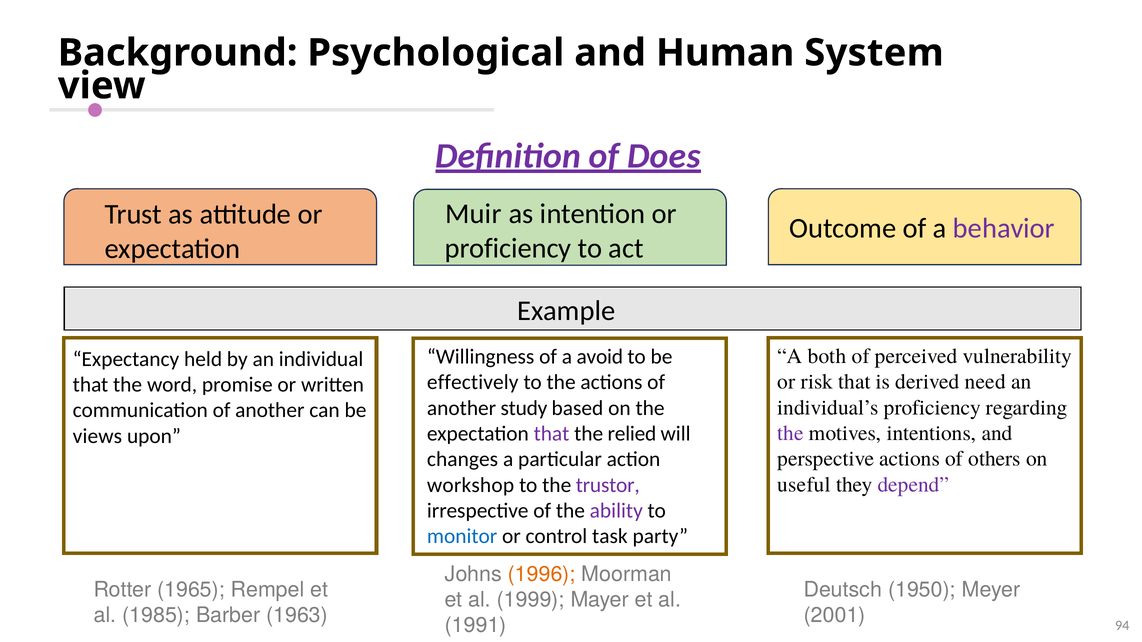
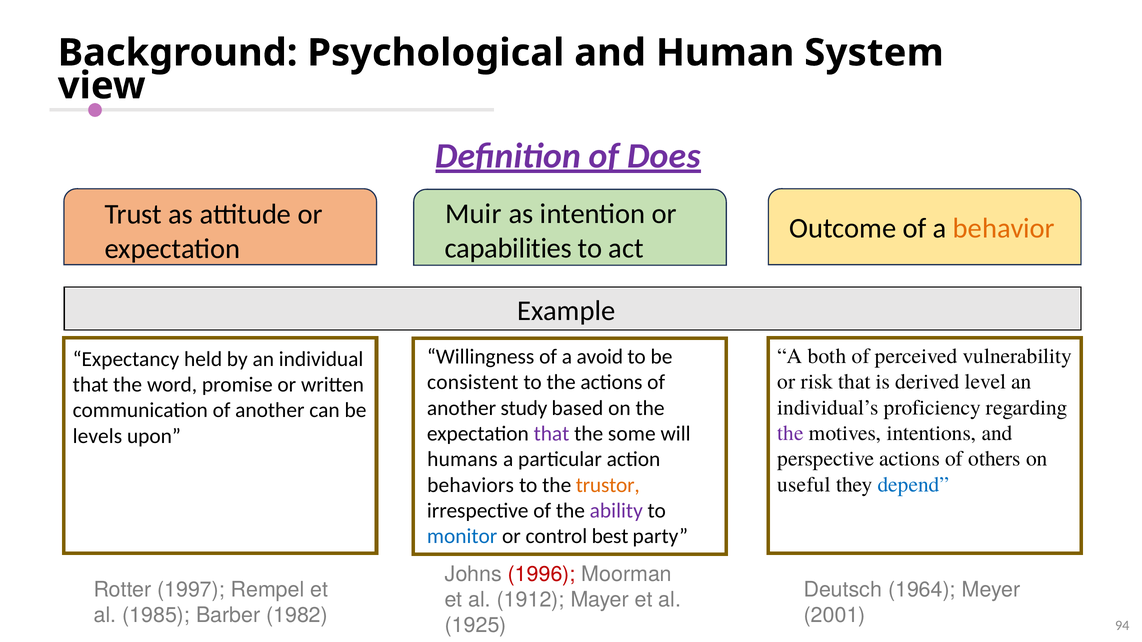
behavior colour: purple -> orange (1004, 229)
proficiency: proficiency -> capabilities (508, 248)
need: need -> level (985, 382)
effectively: effectively -> consistent (473, 383)
relied: relied -> some (632, 434)
views: views -> levels (97, 436)
changes: changes -> humans (462, 460)
depend colour: purple -> blue (913, 485)
workshop: workshop -> behaviors (471, 485)
trustor colour: purple -> orange (608, 485)
task: task -> best (610, 537)
1996 colour: orange -> red (542, 574)
1965: 1965 -> 1997 (191, 590)
1950: 1950 -> 1964 (922, 590)
1999: 1999 -> 1912 (531, 600)
1963: 1963 -> 1982 (297, 616)
1991: 1991 -> 1925 (476, 626)
